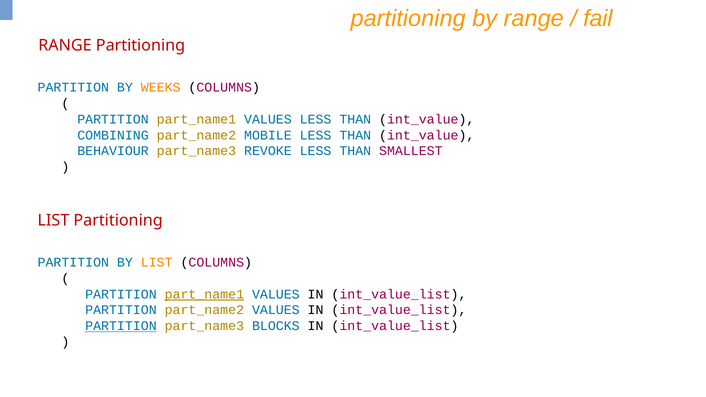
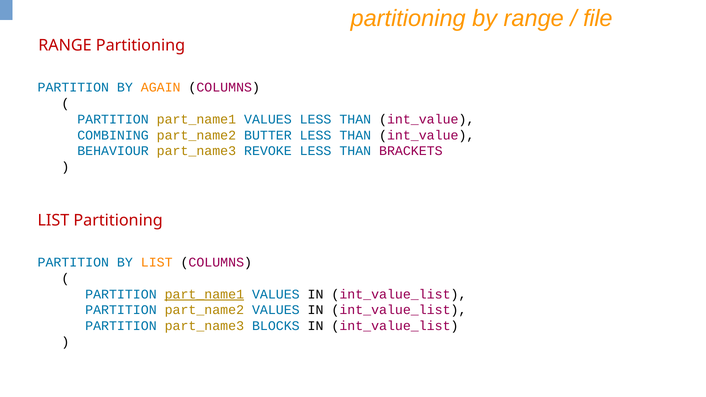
fail: fail -> file (598, 18)
WEEKS: WEEKS -> AGAIN (161, 88)
MOBILE: MOBILE -> BUTTER (268, 135)
SMALLEST: SMALLEST -> BRACKETS (411, 151)
PARTITION underline: present -> none (121, 326)
